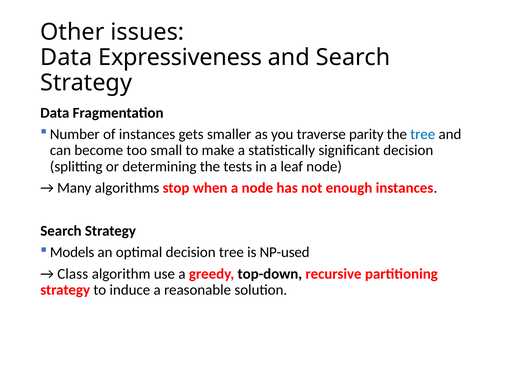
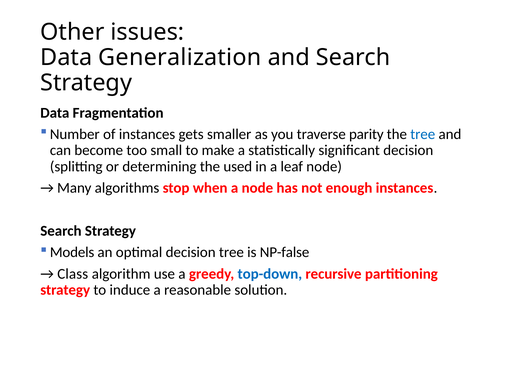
Expressiveness: Expressiveness -> Generalization (180, 57)
tests: tests -> used (238, 166)
NP-used: NP-used -> NP-false (285, 252)
top-down colour: black -> blue (270, 274)
